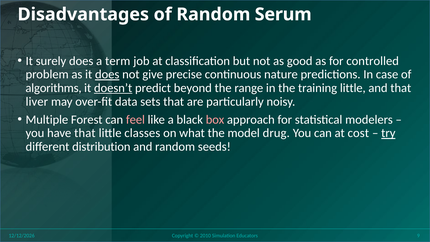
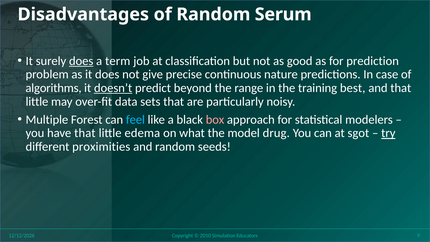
does underline: none -> present (81, 61)
controlled: controlled -> prediction (373, 61)
does underline: present -> none (107, 74)
training little: little -> best (353, 88)
liver: liver -> little (37, 101)
feel colour: pink -> light blue (135, 120)
classes: classes -> edema (142, 133)
cost: cost -> sgot (358, 133)
distribution: distribution -> proximities (101, 147)
